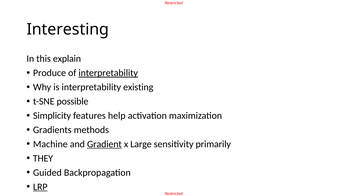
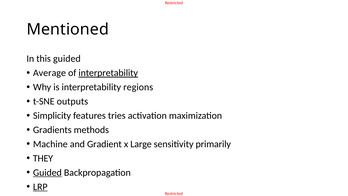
Interesting: Interesting -> Mentioned (68, 29)
this explain: explain -> guided (67, 59)
Produce: Produce -> Average (49, 73)
existing: existing -> regions (138, 87)
possible: possible -> outputs (72, 101)
help: help -> tries (117, 115)
Gradient underline: present -> none (104, 144)
Guided underline: none -> present (47, 172)
